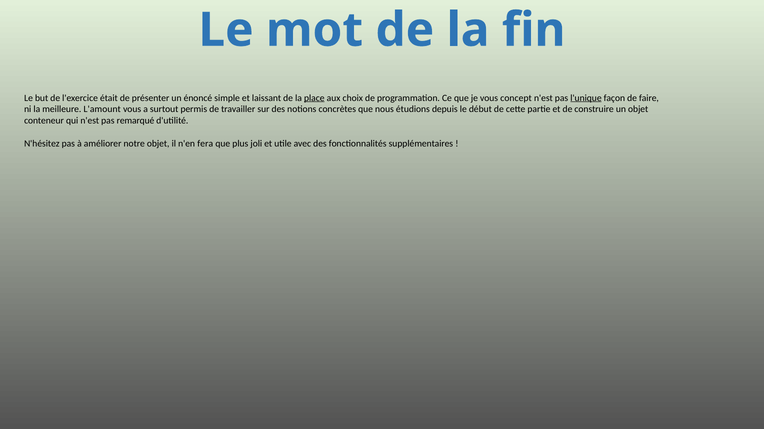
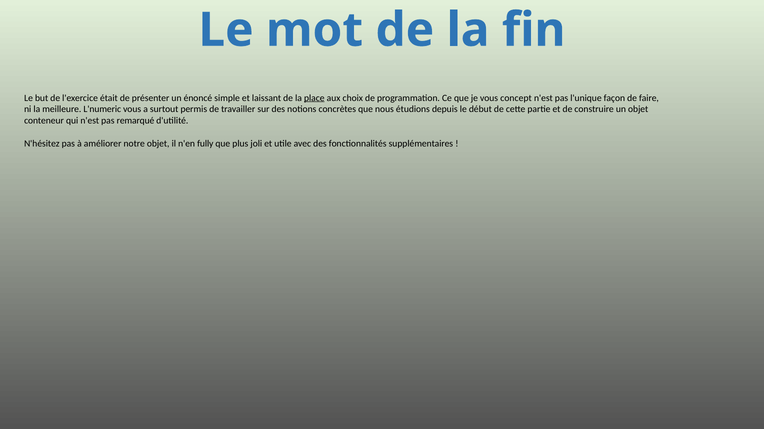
l'unique underline: present -> none (586, 98)
L'amount: L'amount -> L'numeric (102, 109)
fera: fera -> fully (205, 144)
